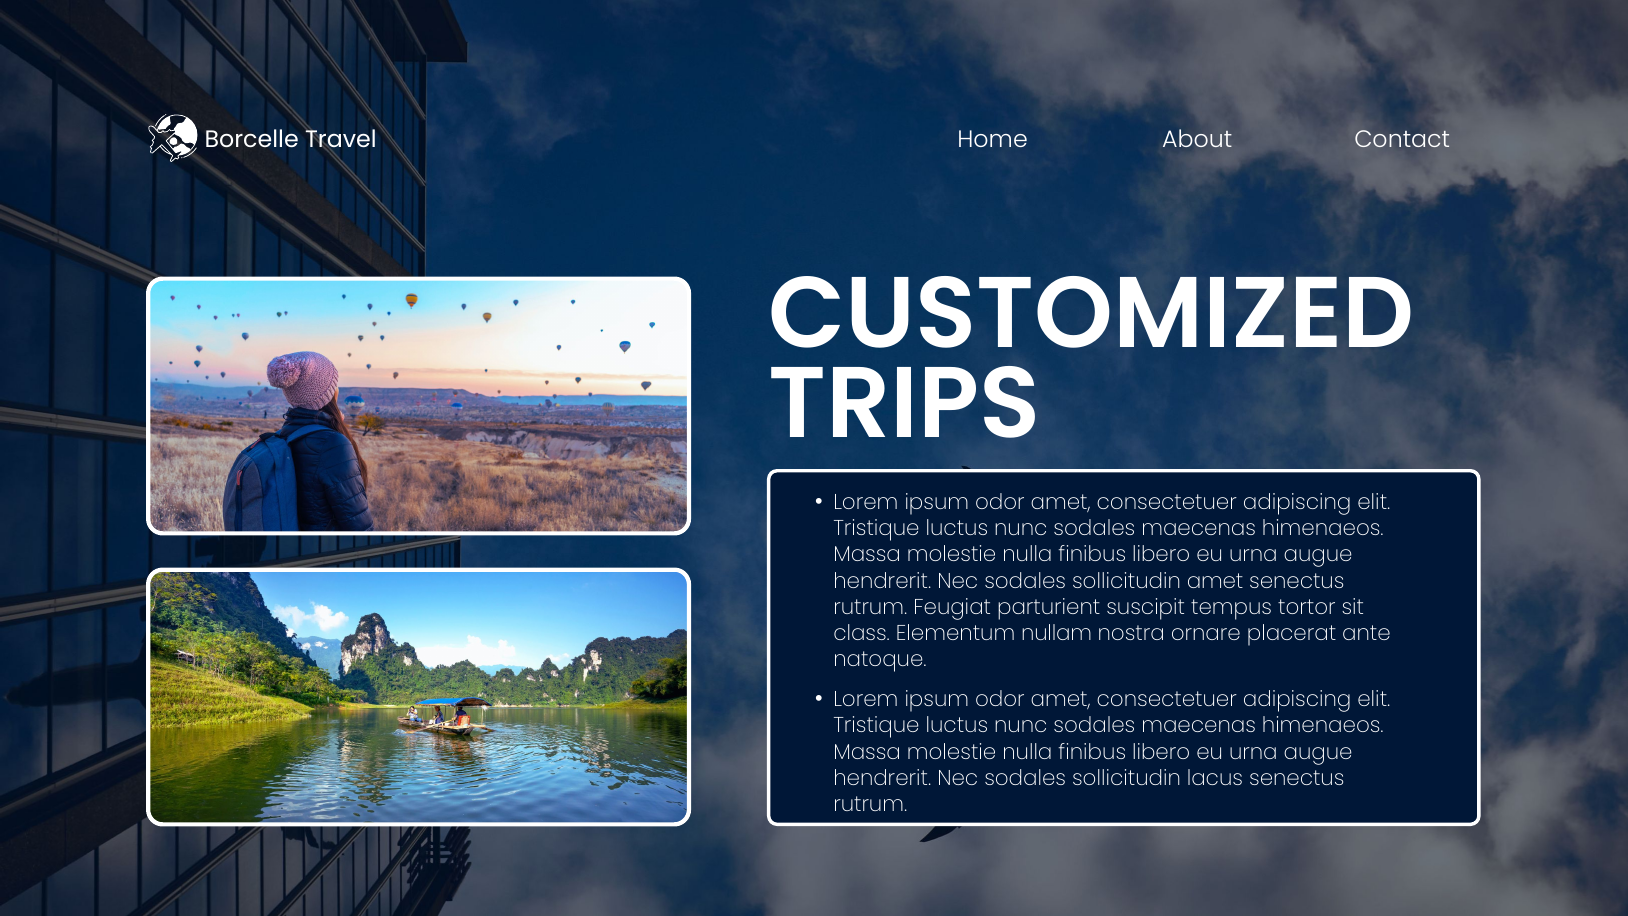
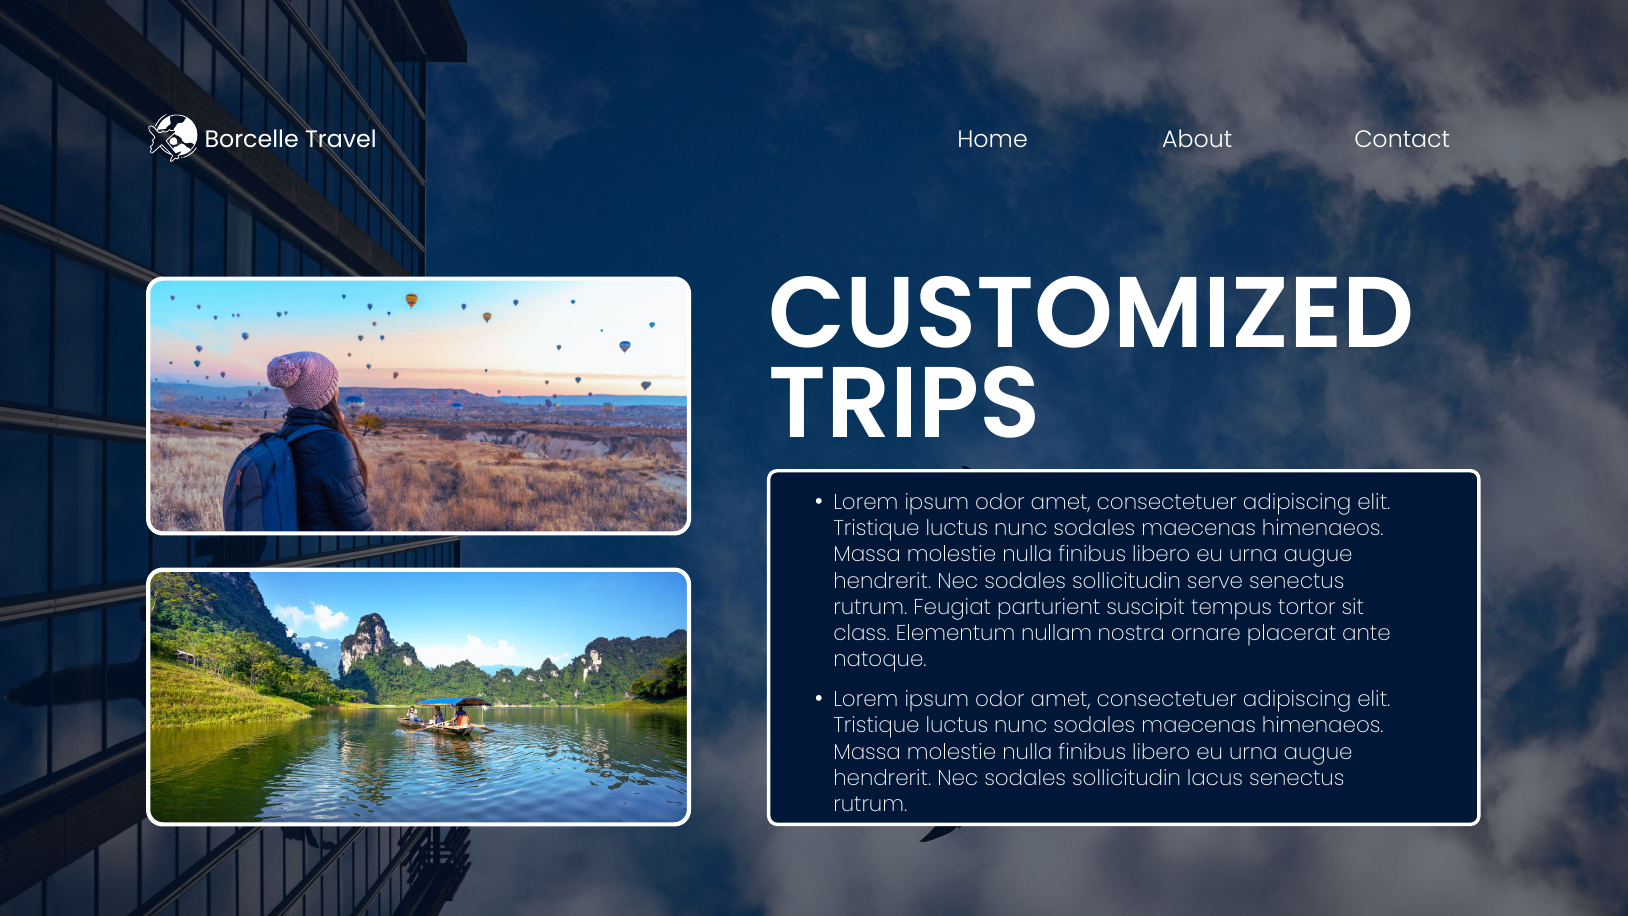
sollicitudin amet: amet -> serve (1215, 581)
